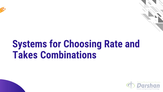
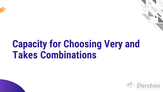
Systems: Systems -> Capacity (30, 44)
Rate: Rate -> Very (113, 44)
